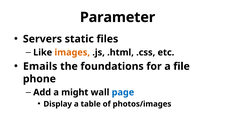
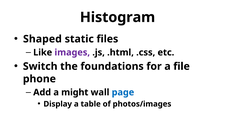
Parameter: Parameter -> Histogram (118, 17)
Servers: Servers -> Shaped (42, 39)
images colour: orange -> purple (72, 53)
Emails: Emails -> Switch (40, 66)
